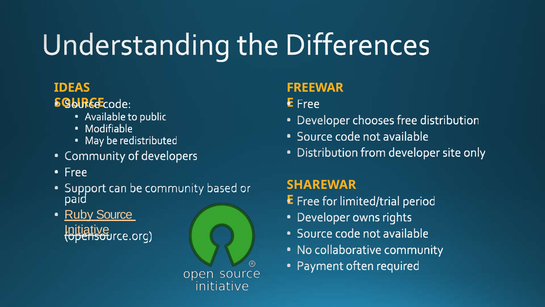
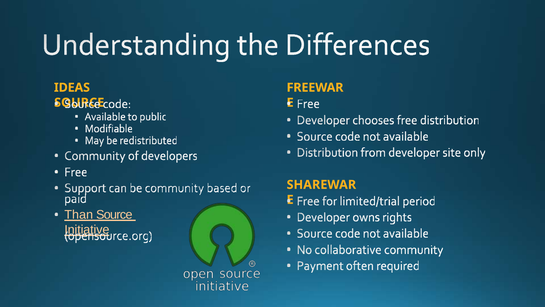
Ruby: Ruby -> Than (79, 214)
